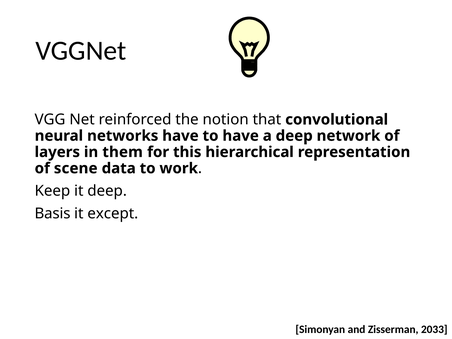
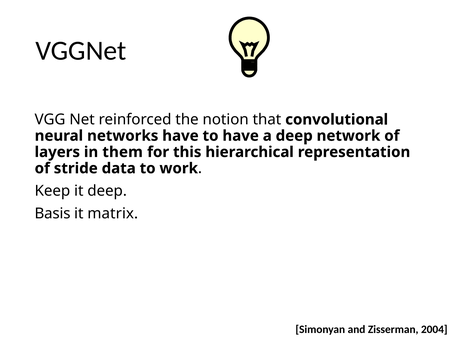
scene: scene -> stride (76, 168)
except: except -> matrix (113, 213)
2033: 2033 -> 2004 (434, 329)
